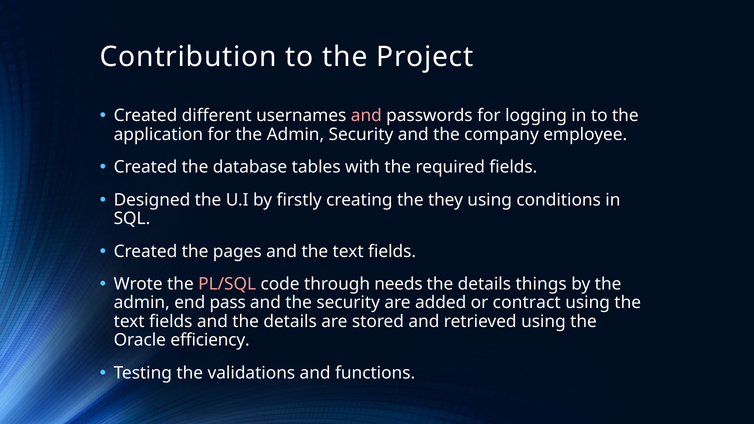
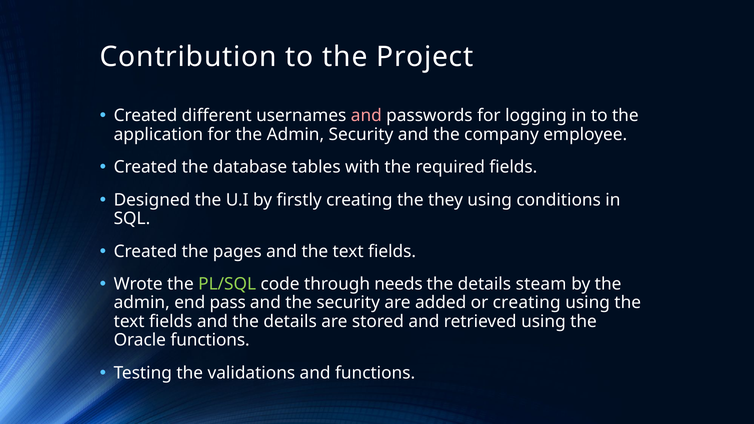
PL/SQL colour: pink -> light green (227, 284)
things: things -> steam (541, 284)
or contract: contract -> creating (527, 303)
Oracle efficiency: efficiency -> functions (210, 340)
